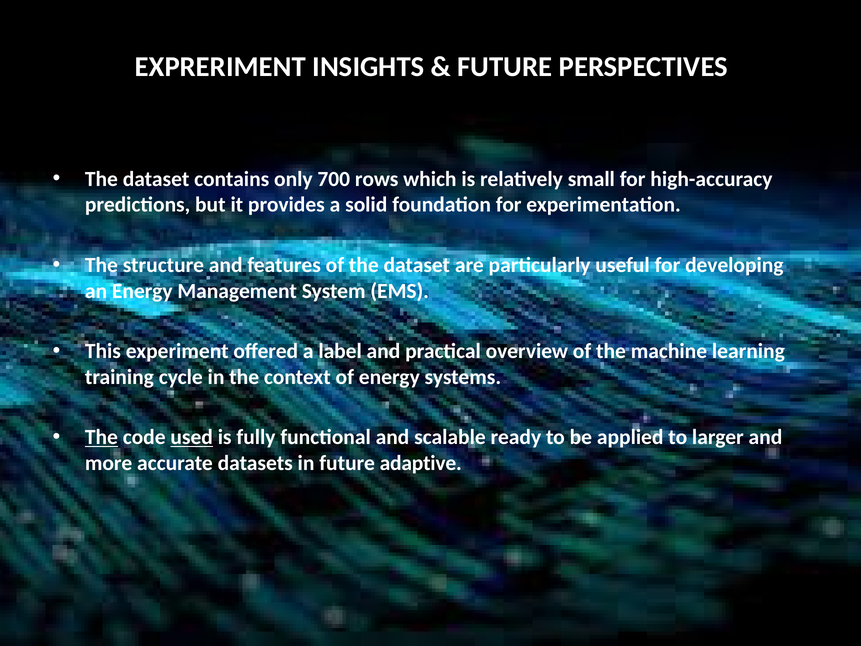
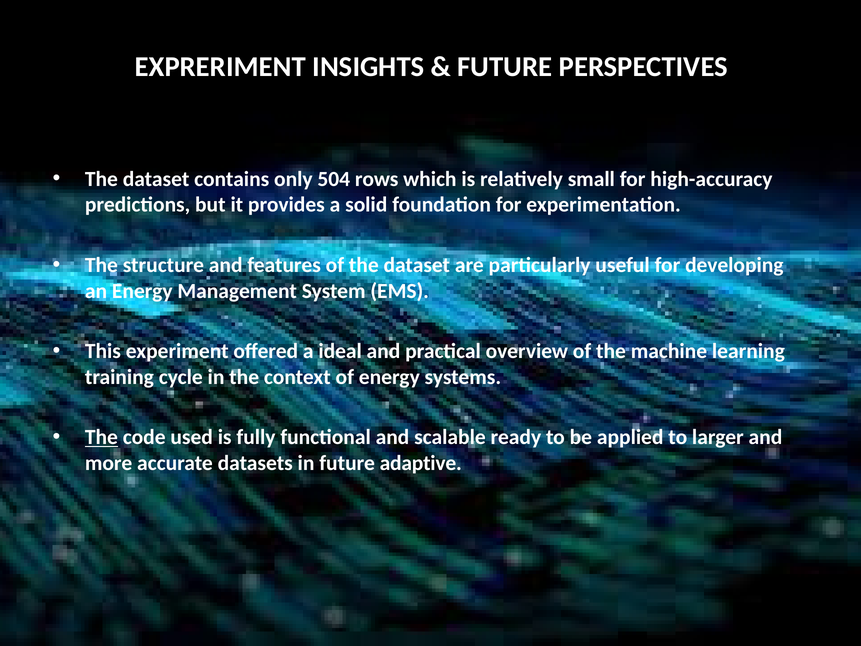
700: 700 -> 504 (334, 179)
label: label -> ideal (340, 351)
used underline: present -> none (192, 437)
